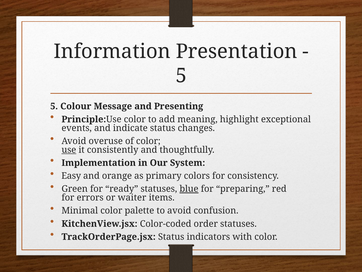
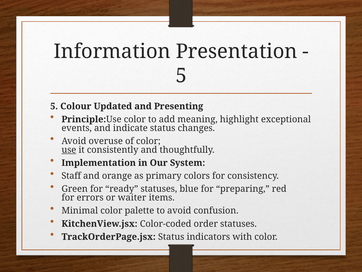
Message: Message -> Updated (113, 106)
Easy: Easy -> Staff (71, 176)
blue underline: present -> none (189, 189)
